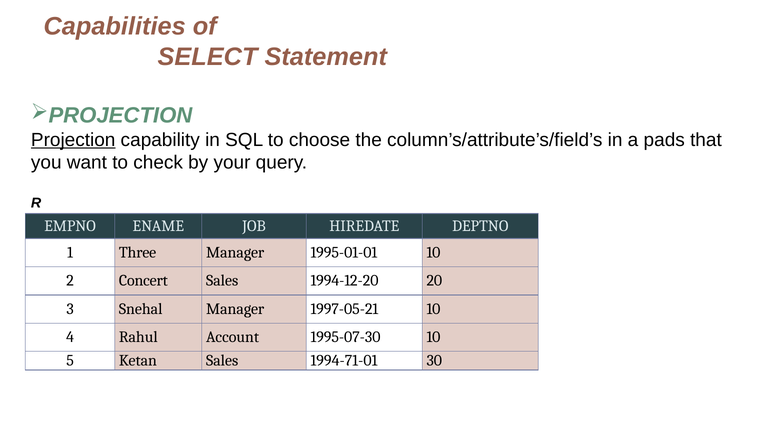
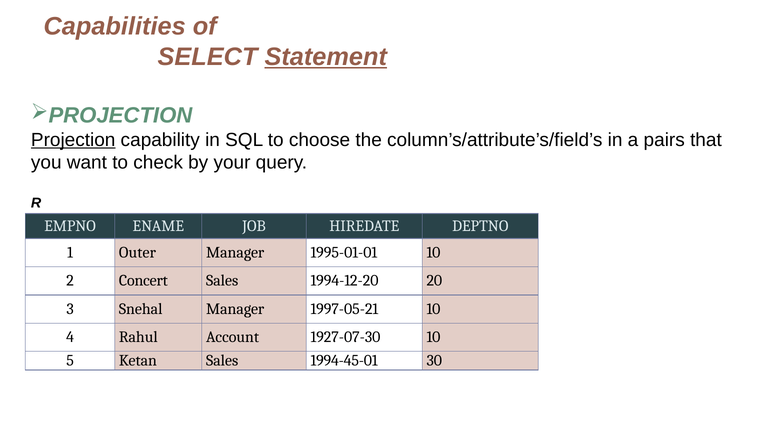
Statement underline: none -> present (326, 57)
pads: pads -> pairs (664, 140)
Three: Three -> Outer (137, 253)
1995-07-30: 1995-07-30 -> 1927-07-30 (345, 338)
1994-71-01: 1994-71-01 -> 1994-45-01 (344, 361)
